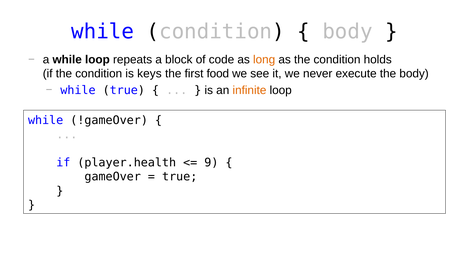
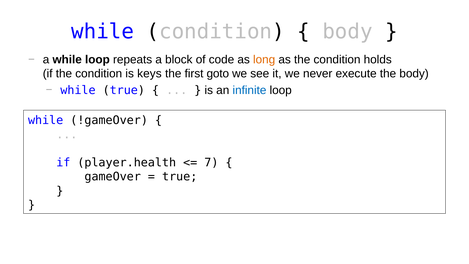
food: food -> goto (218, 74)
infinite colour: orange -> blue (249, 90)
9: 9 -> 7 (211, 163)
